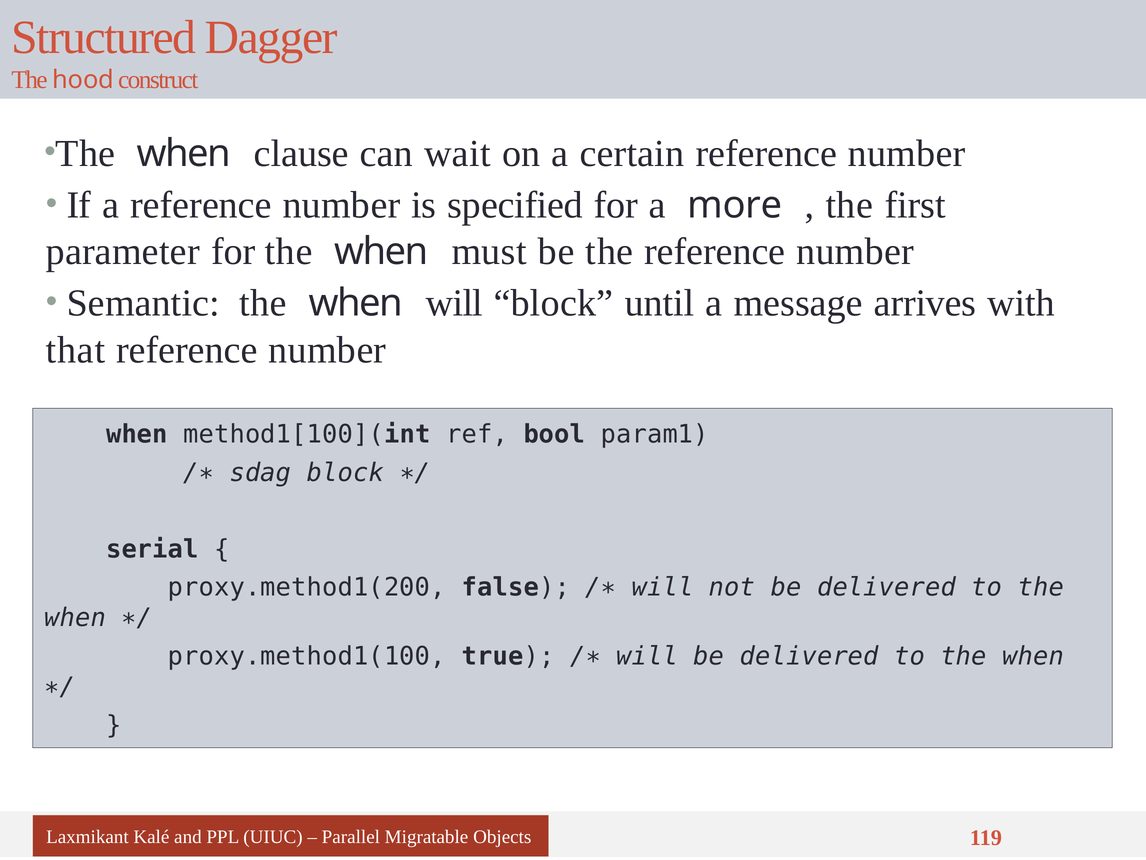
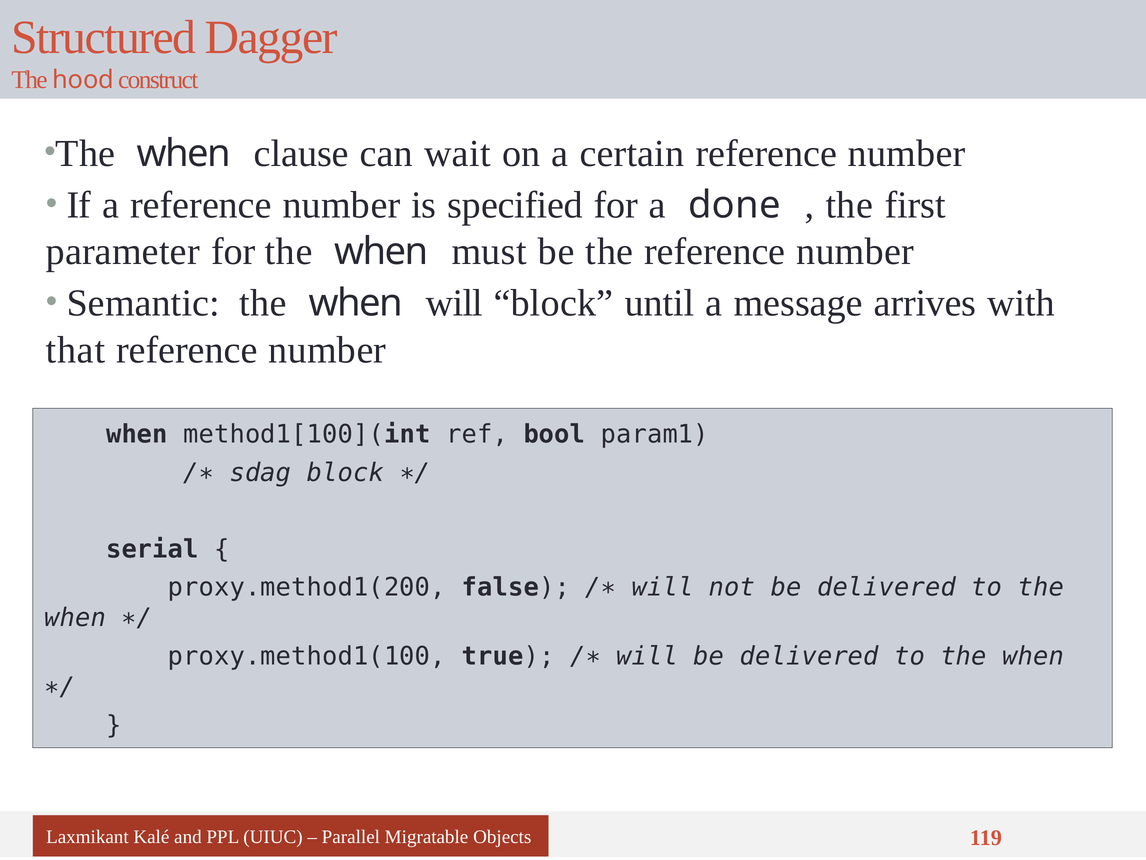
more: more -> done (735, 205)
